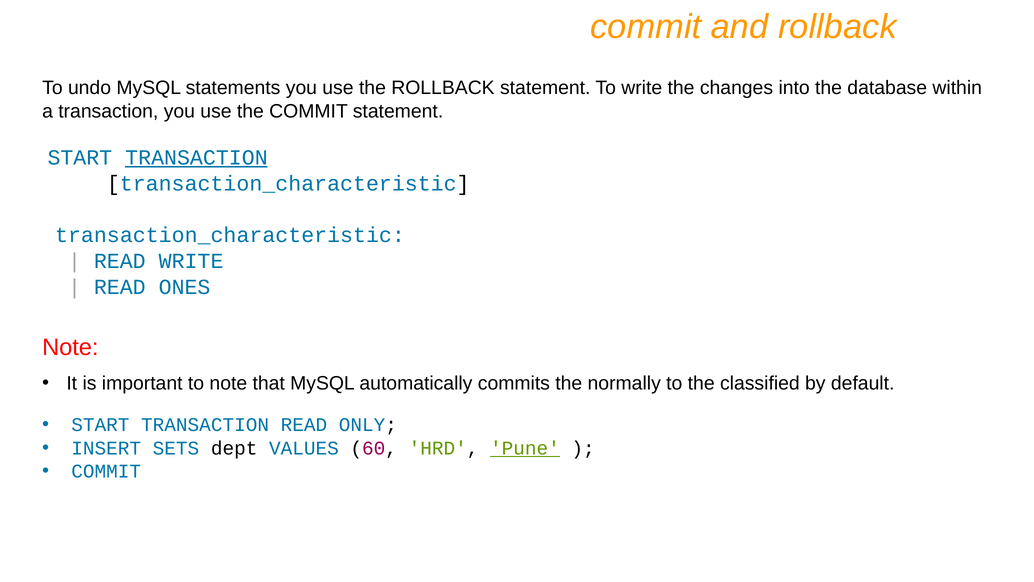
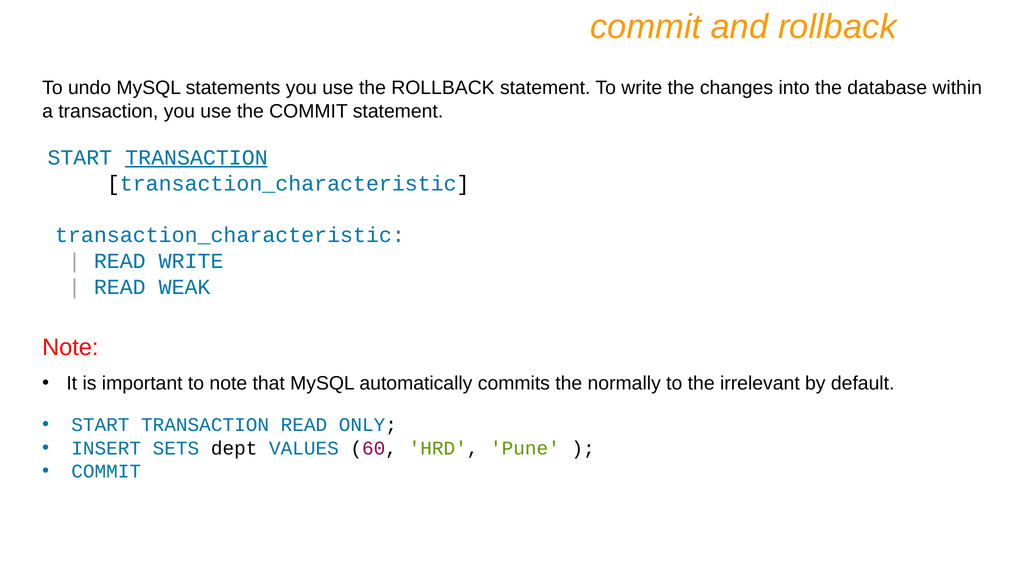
ONES: ONES -> WEAK (185, 287)
classified: classified -> irrelevant (760, 383)
Pune underline: present -> none (525, 448)
